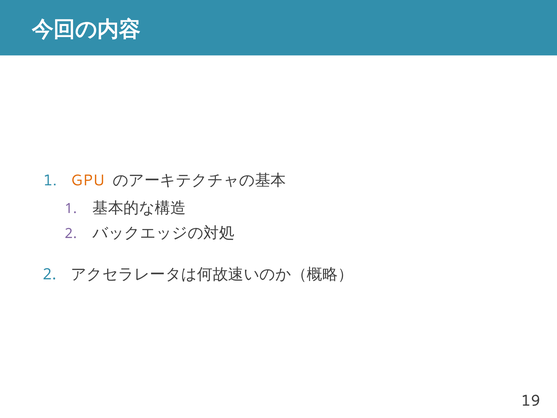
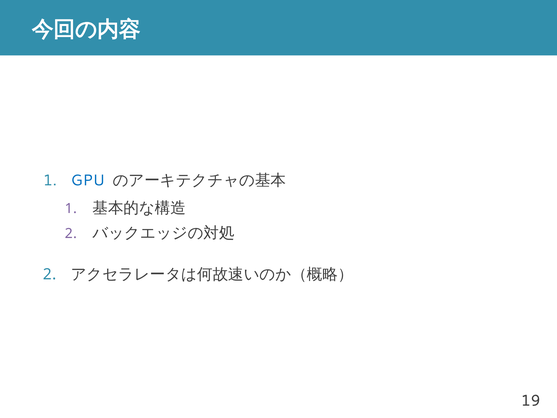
GPU colour: orange -> blue (88, 180)
